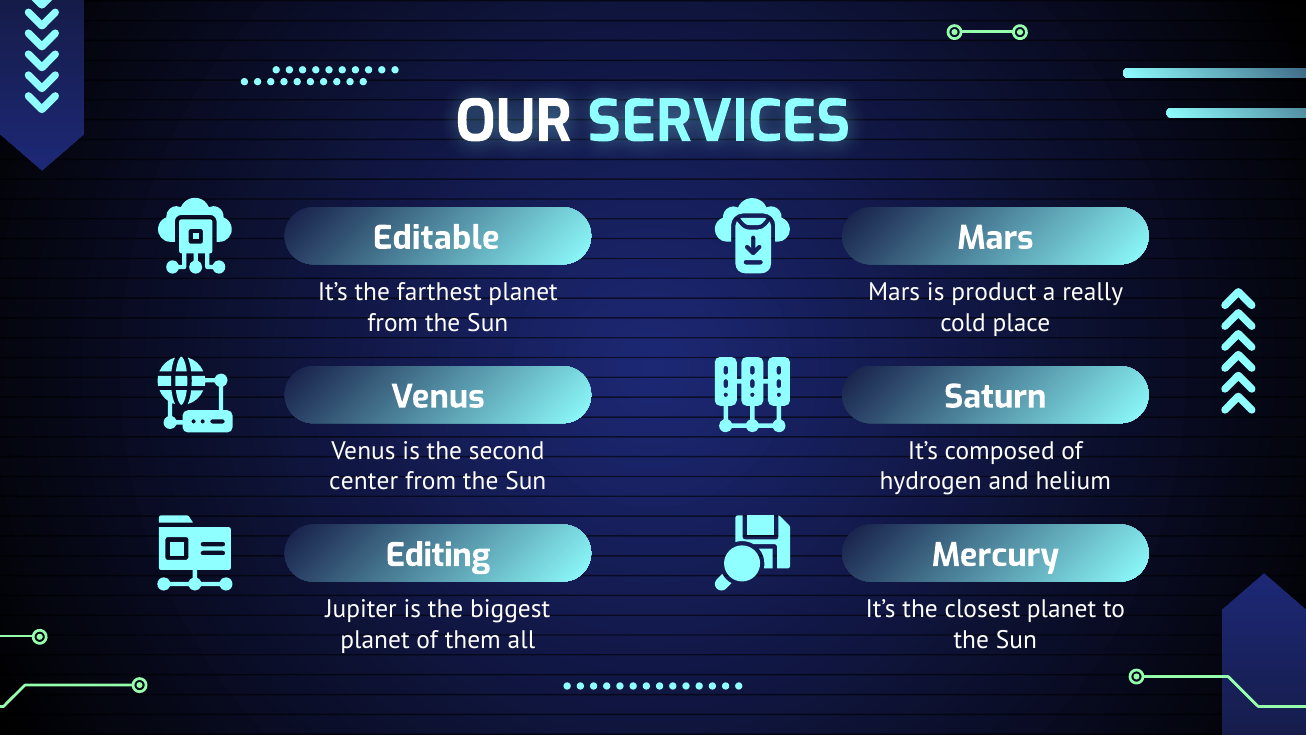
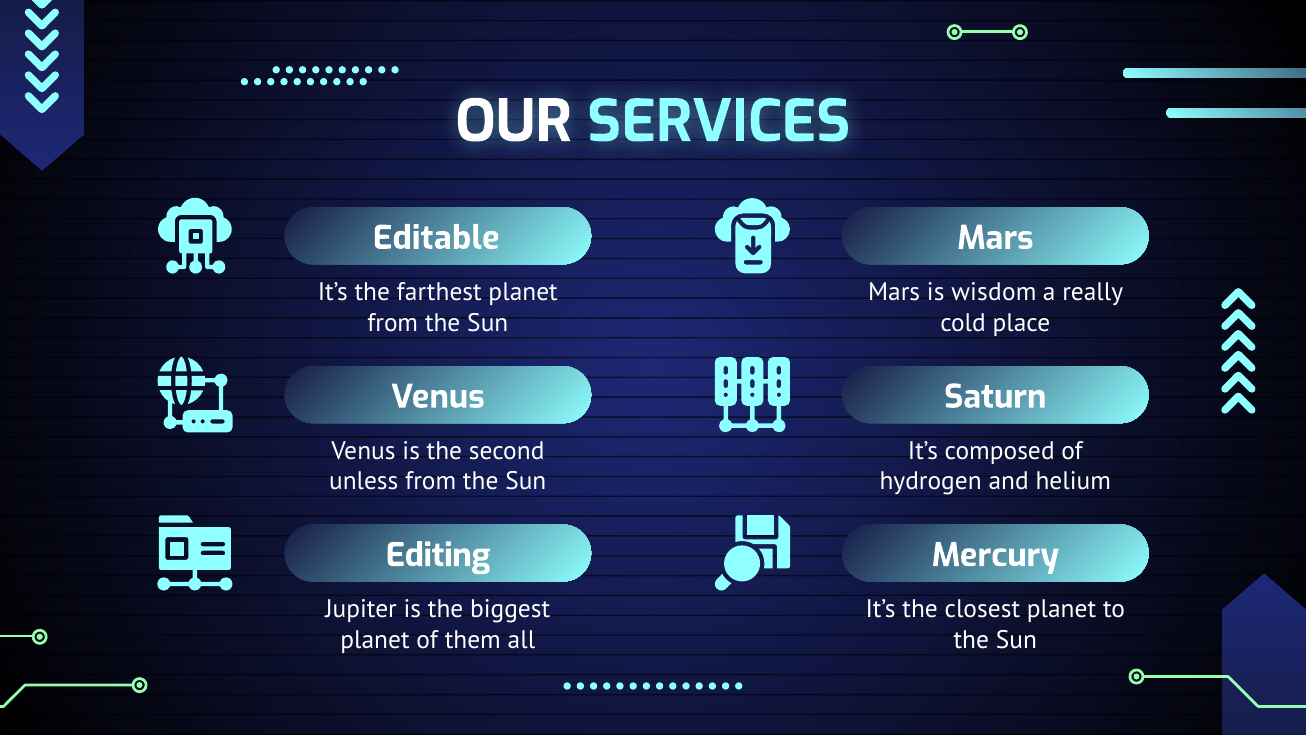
product: product -> wisdom (994, 292)
center: center -> unless (364, 481)
